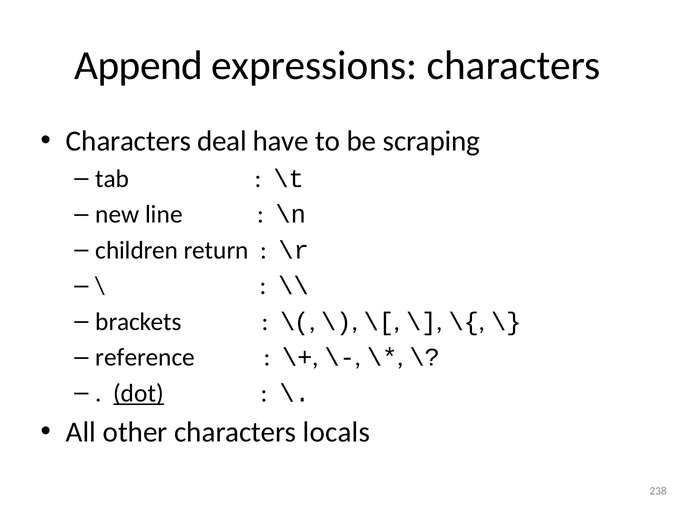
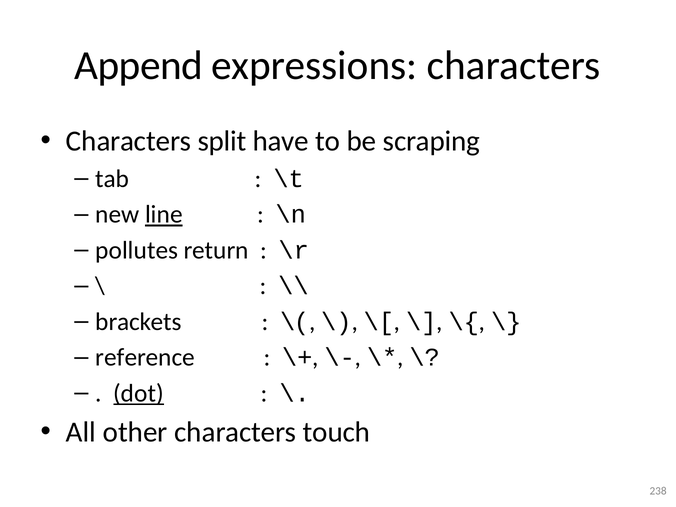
deal: deal -> split (222, 141)
line underline: none -> present (164, 215)
children: children -> pollutes (137, 250)
locals: locals -> touch (337, 432)
